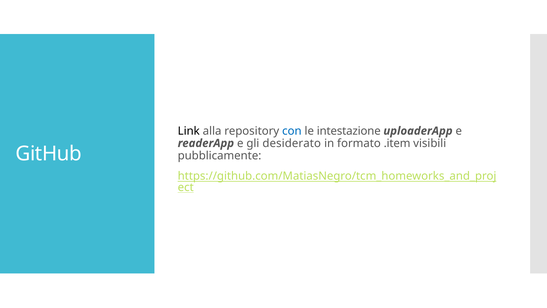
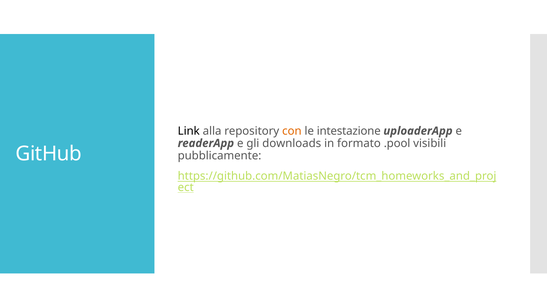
con colour: blue -> orange (292, 131)
desiderato: desiderato -> downloads (292, 143)
.item: .item -> .pool (397, 143)
